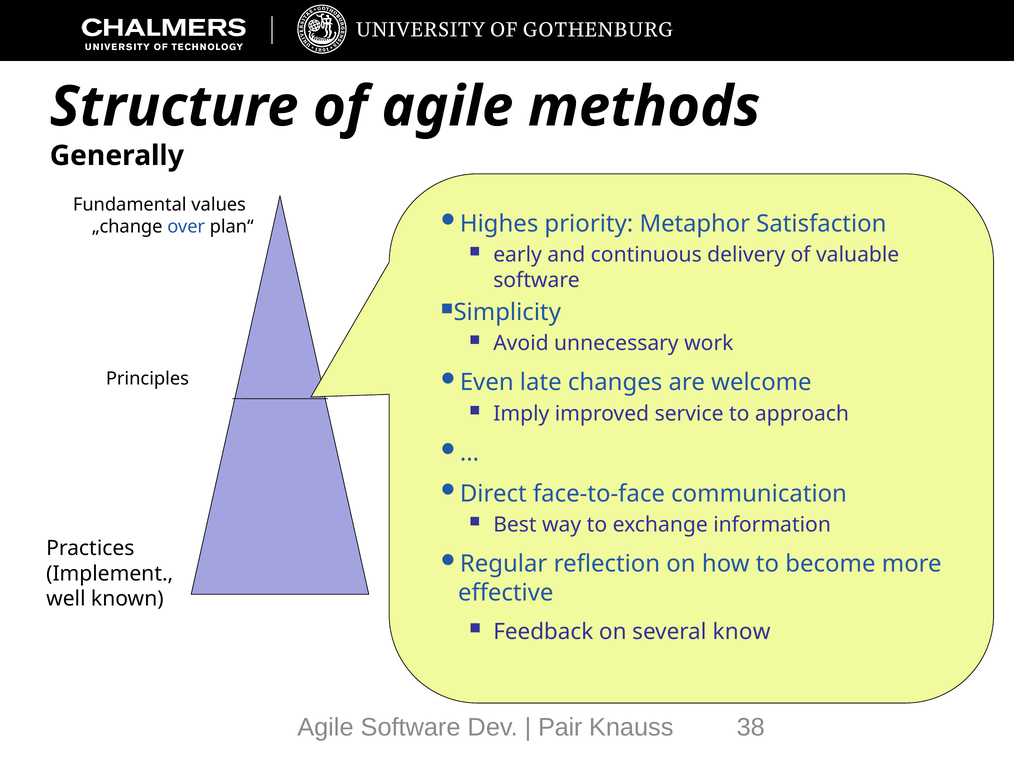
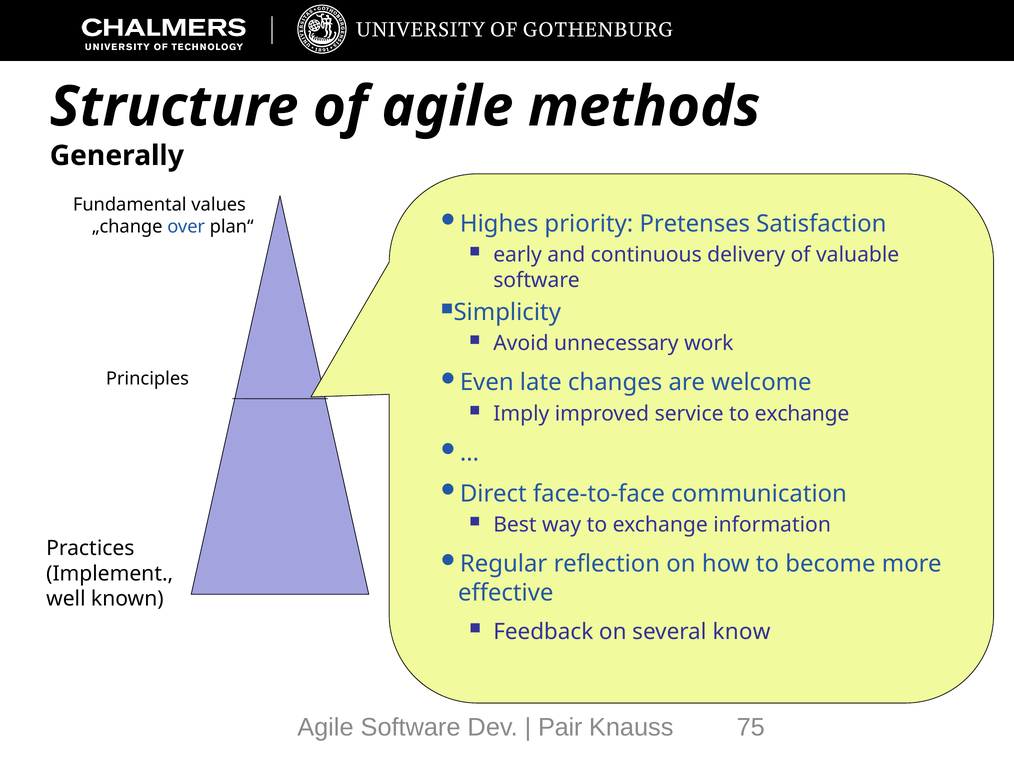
Metaphor: Metaphor -> Pretenses (695, 224)
service to approach: approach -> exchange (802, 413)
38: 38 -> 75 (751, 727)
